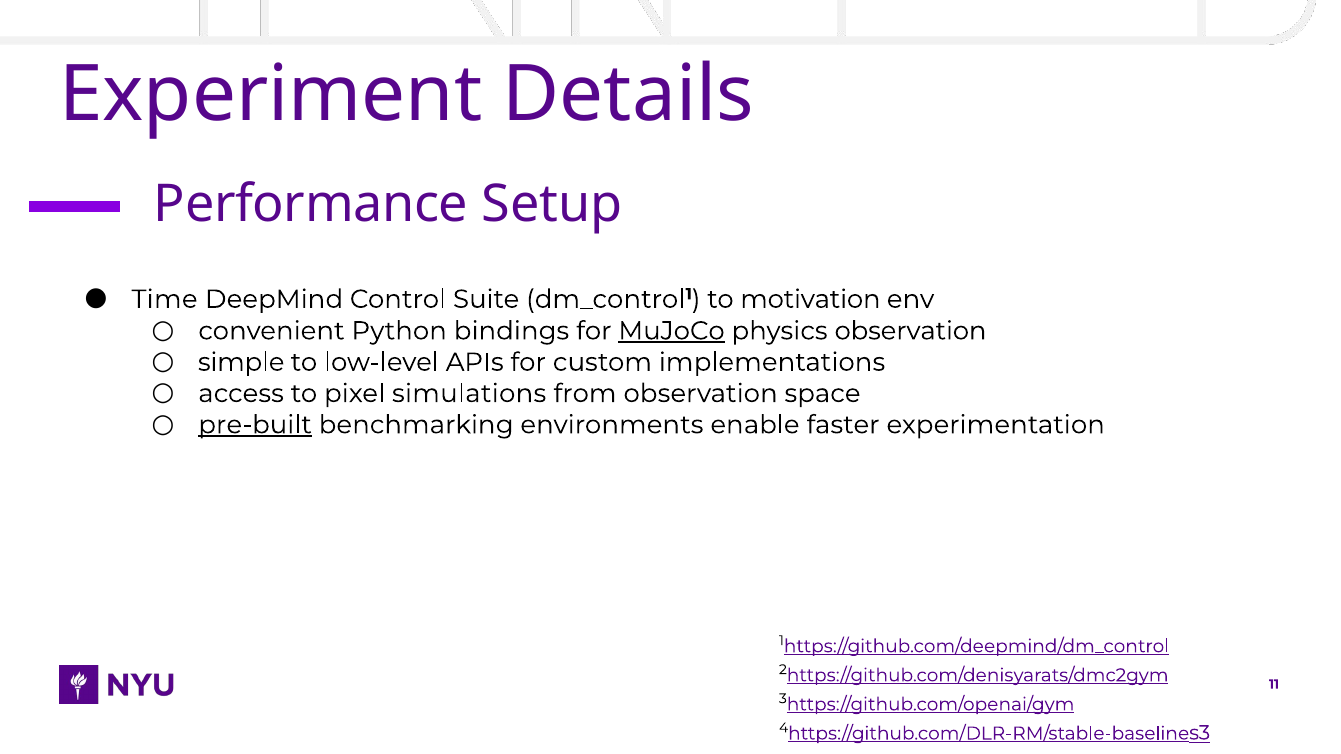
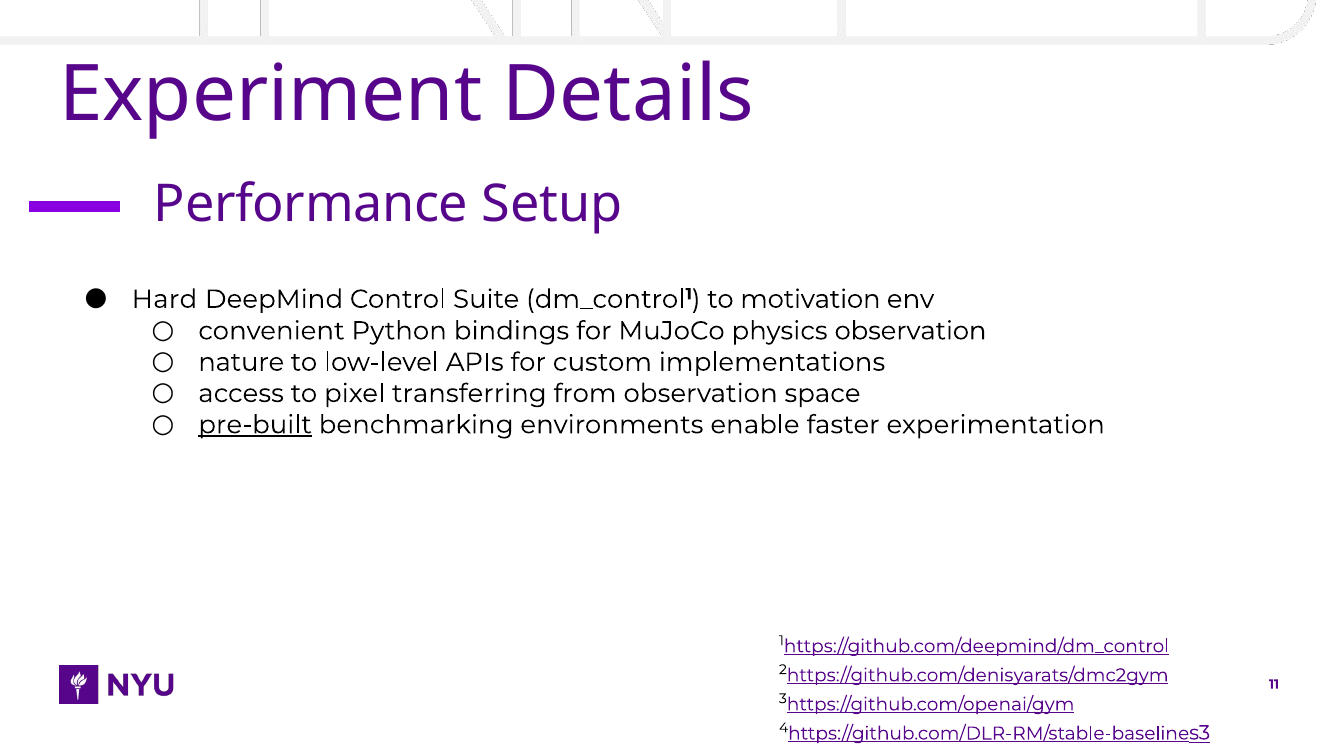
Time: Time -> Hard (165, 299)
MuJoCo underline: present -> none (672, 331)
simple: simple -> nature (241, 362)
simulations: simulations -> transferring (469, 394)
